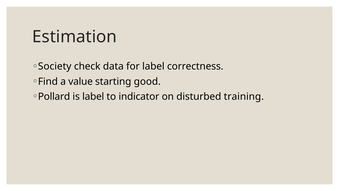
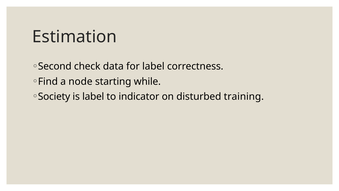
Society: Society -> Second (55, 66)
value: value -> node (80, 81)
good: good -> while (147, 81)
Pollard: Pollard -> Society (54, 96)
